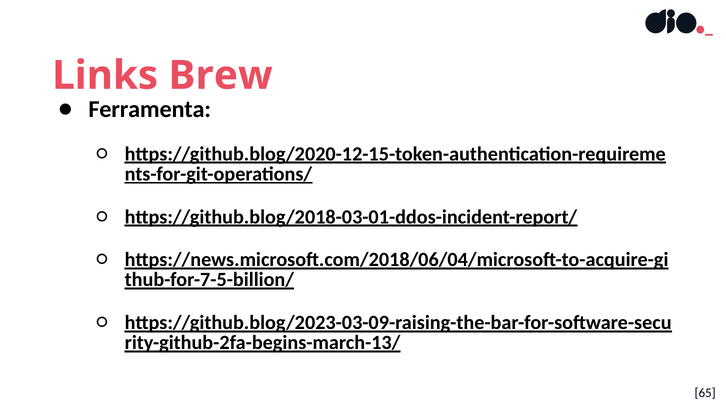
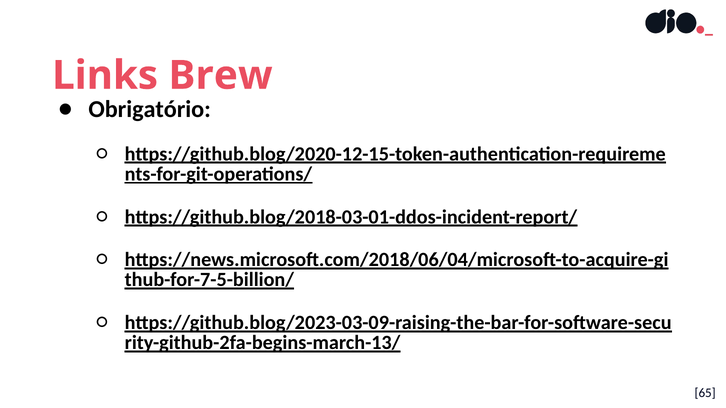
Ferramenta: Ferramenta -> Obrigatório (150, 110)
